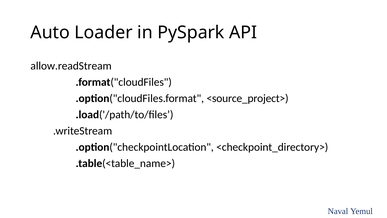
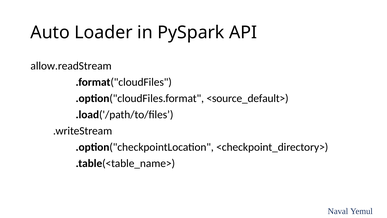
<source_project>: <source_project> -> <source_default> (248, 98)
